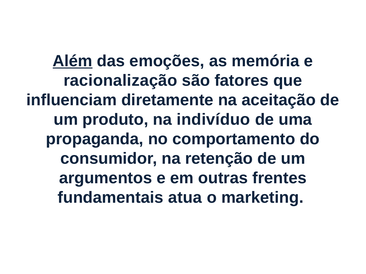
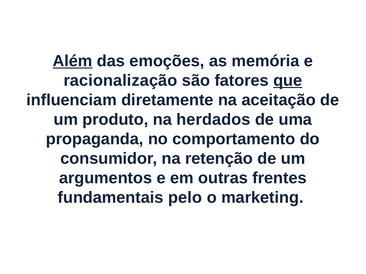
que underline: none -> present (288, 81)
indivíduo: indivíduo -> herdados (213, 120)
atua: atua -> pelo (185, 198)
